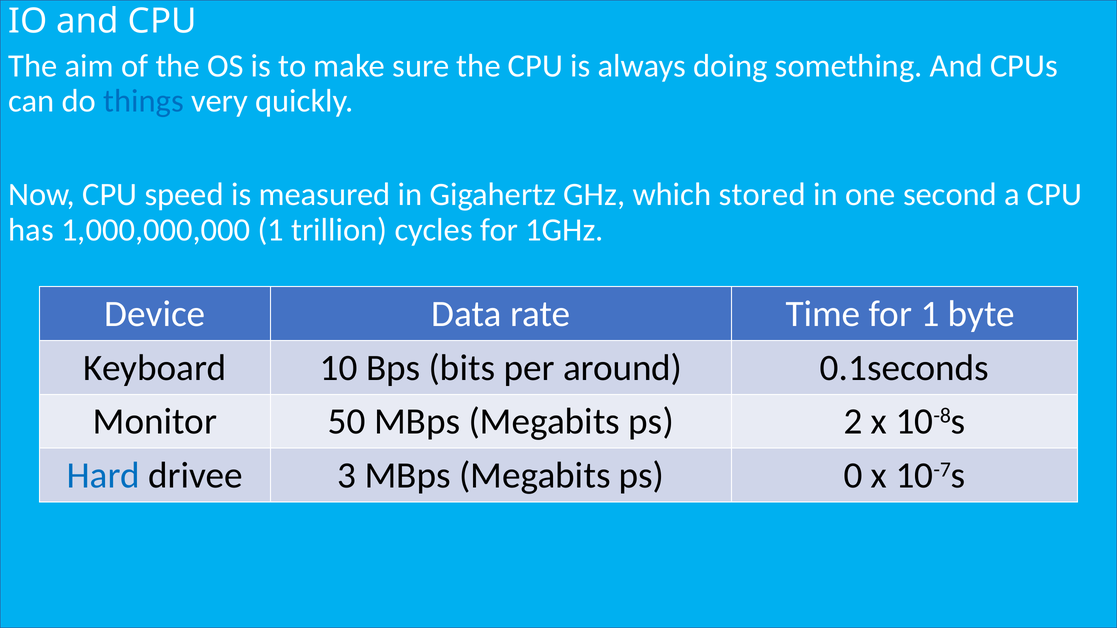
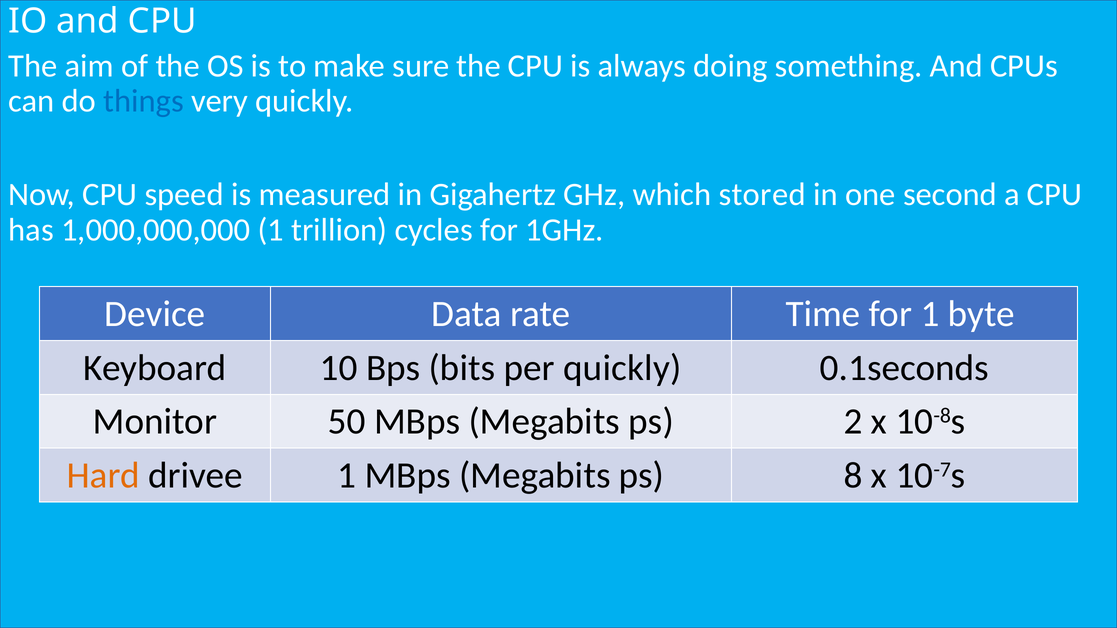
per around: around -> quickly (622, 368)
Hard colour: blue -> orange (103, 476)
drivee 3: 3 -> 1 (347, 476)
0: 0 -> 8 (853, 476)
